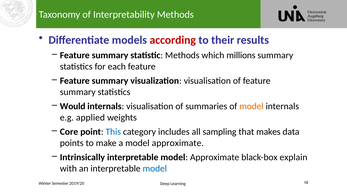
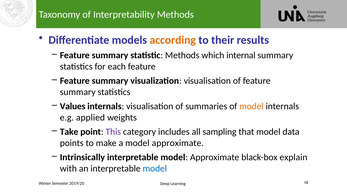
according colour: red -> orange (173, 40)
millions: millions -> internal (241, 55)
Would: Would -> Values (73, 106)
Core: Core -> Take (69, 132)
This colour: blue -> purple (113, 132)
that makes: makes -> model (268, 132)
